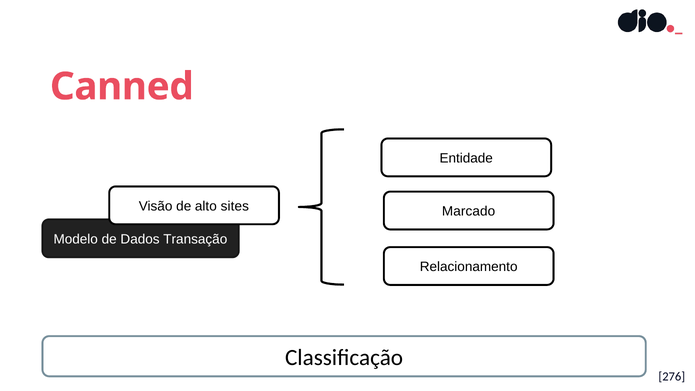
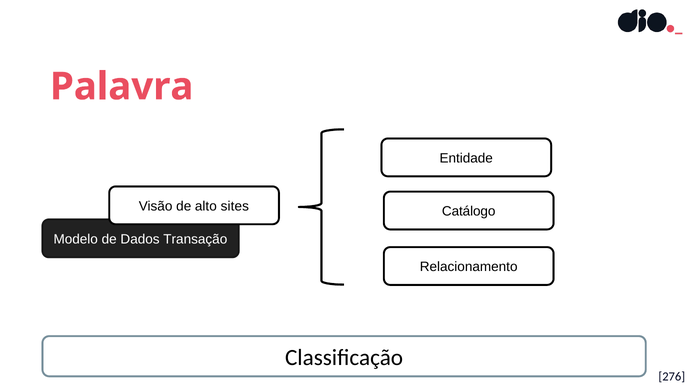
Canned: Canned -> Palavra (122, 87)
Marcado: Marcado -> Catálogo (469, 211)
